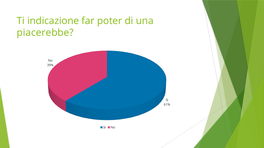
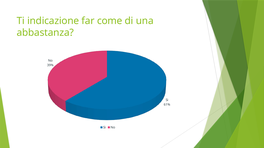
poter: poter -> come (110, 21)
piacerebbe: piacerebbe -> abbastanza (45, 33)
